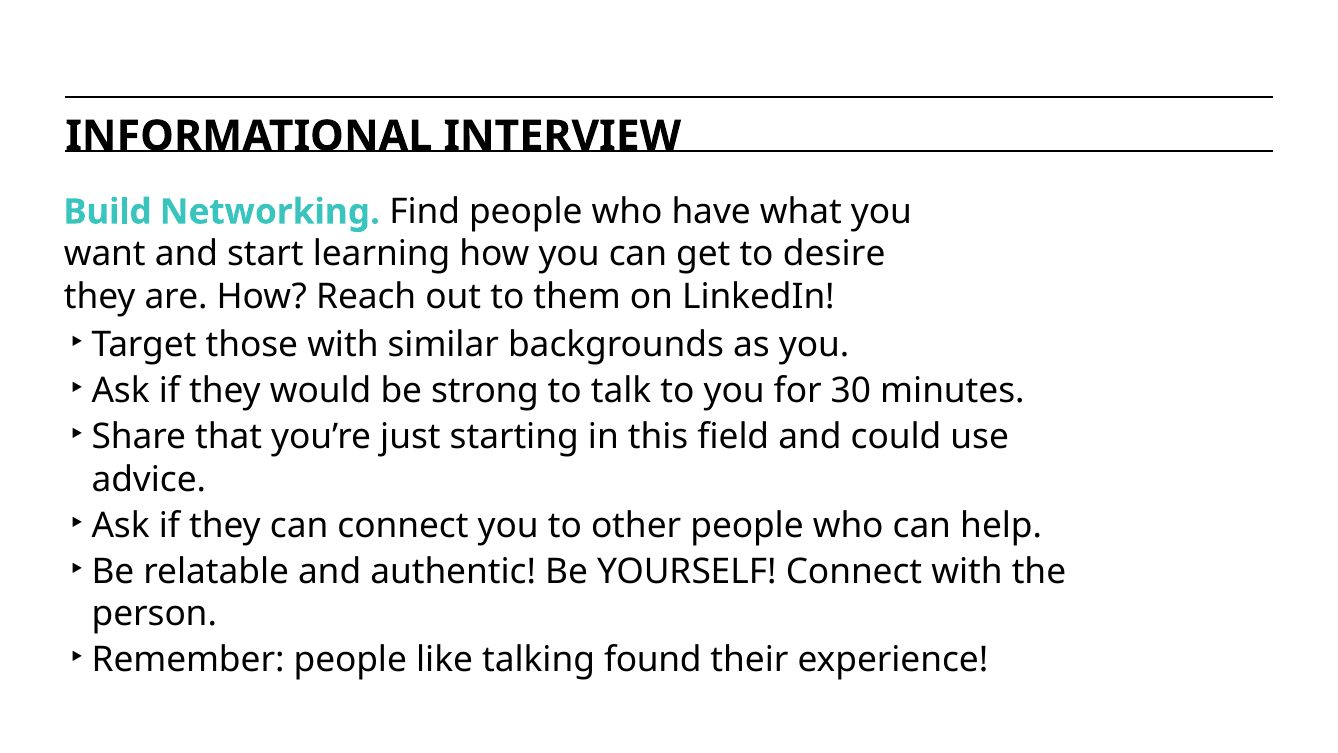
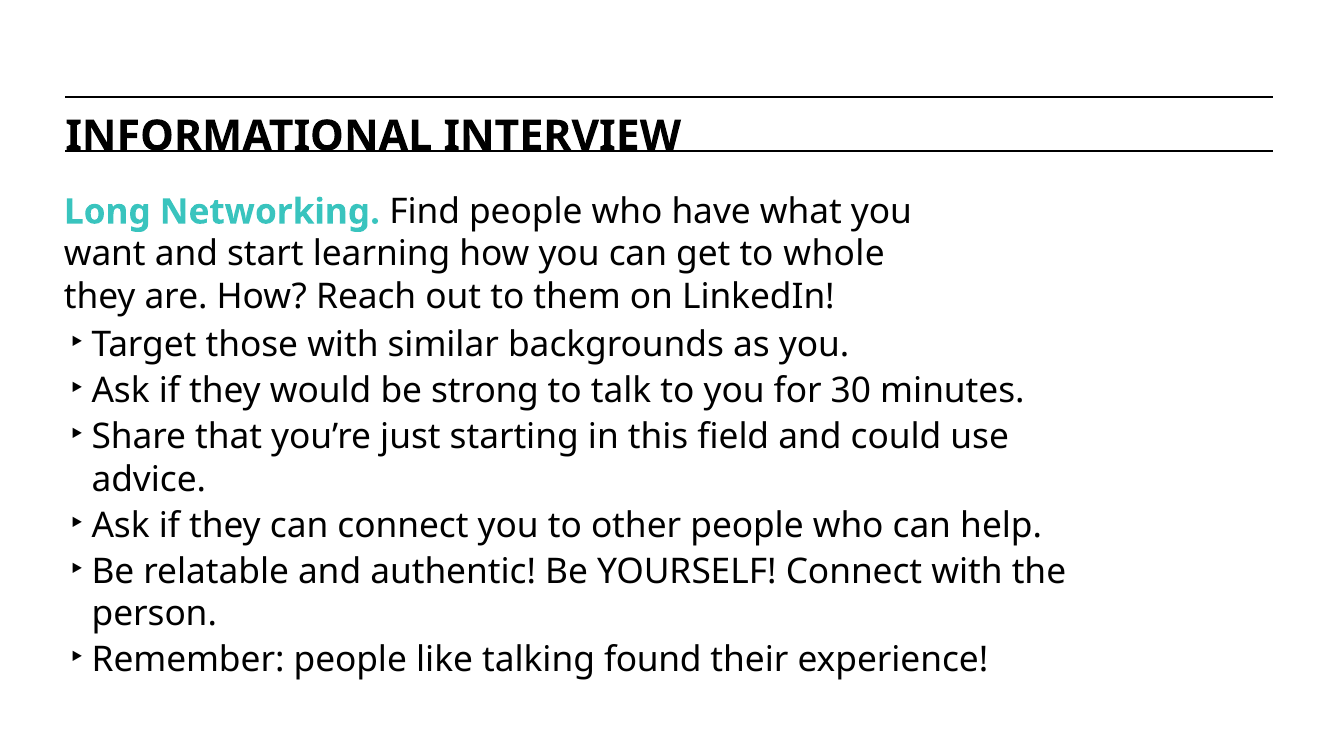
Build: Build -> Long (107, 212)
desire: desire -> whole (834, 254)
